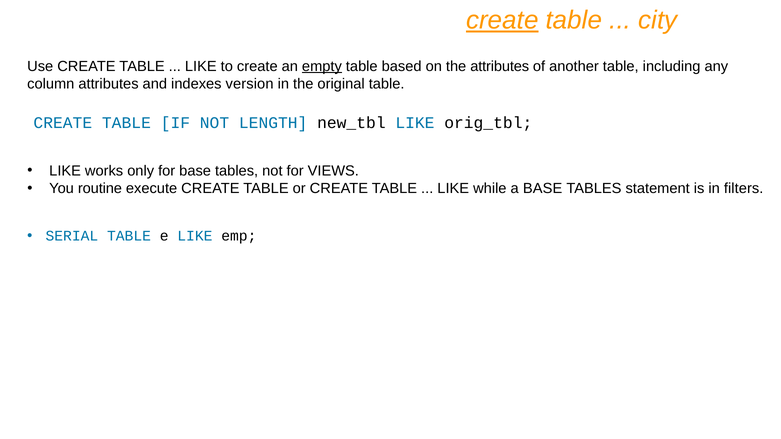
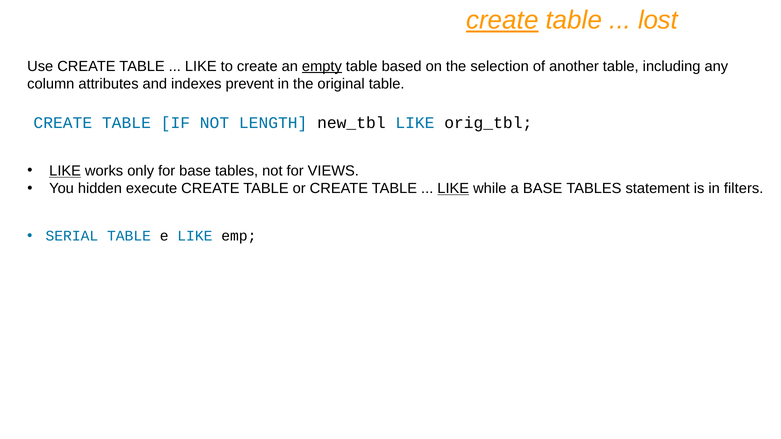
city: city -> lost (658, 20)
the attributes: attributes -> selection (500, 66)
version: version -> prevent (250, 84)
LIKE underline: none -> present (65, 171)
routine: routine -> hidden (100, 189)
LIKE underline: none -> present (453, 189)
